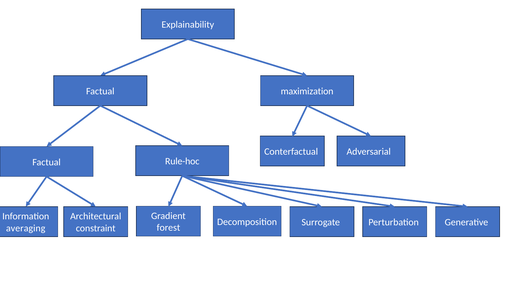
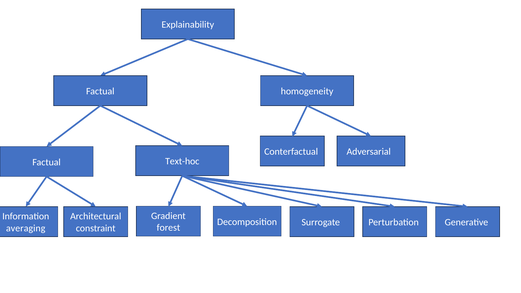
maximization: maximization -> homogeneity (307, 91)
Rule-hoc: Rule-hoc -> Text-hoc (182, 161)
